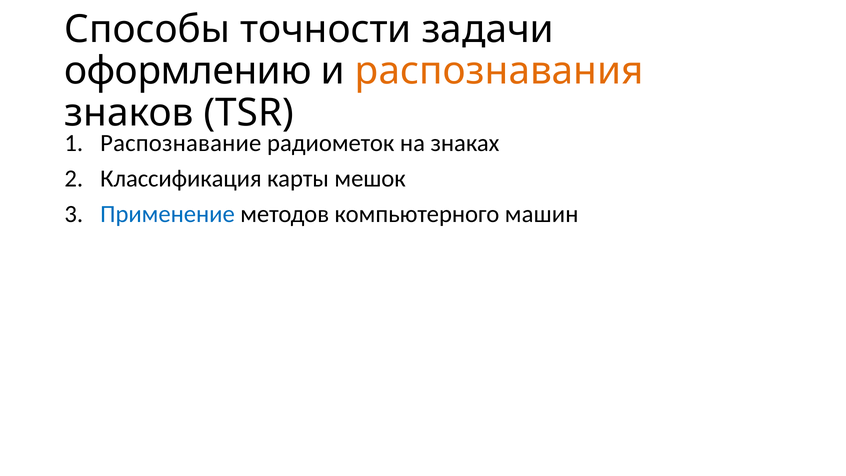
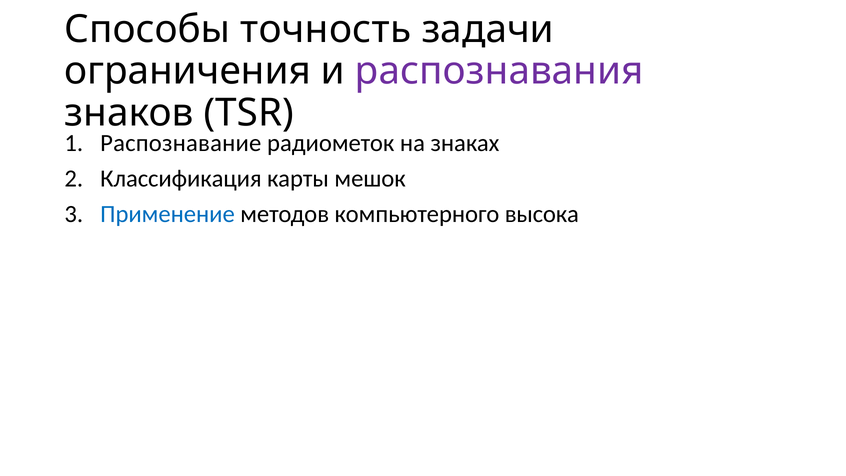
точности: точности -> точность (326, 29)
оформлению: оформлению -> ограничения (188, 71)
распознавания colour: orange -> purple (499, 71)
машин: машин -> высока (542, 214)
